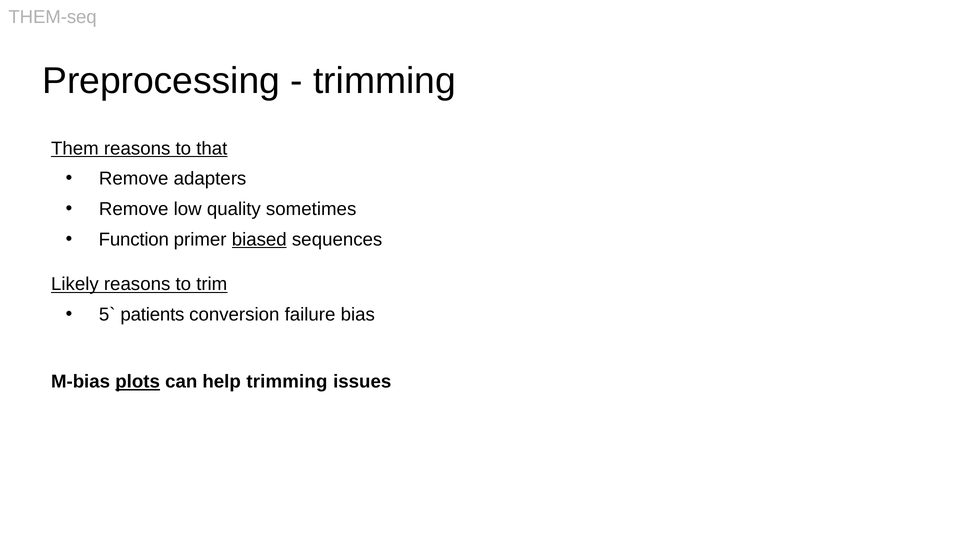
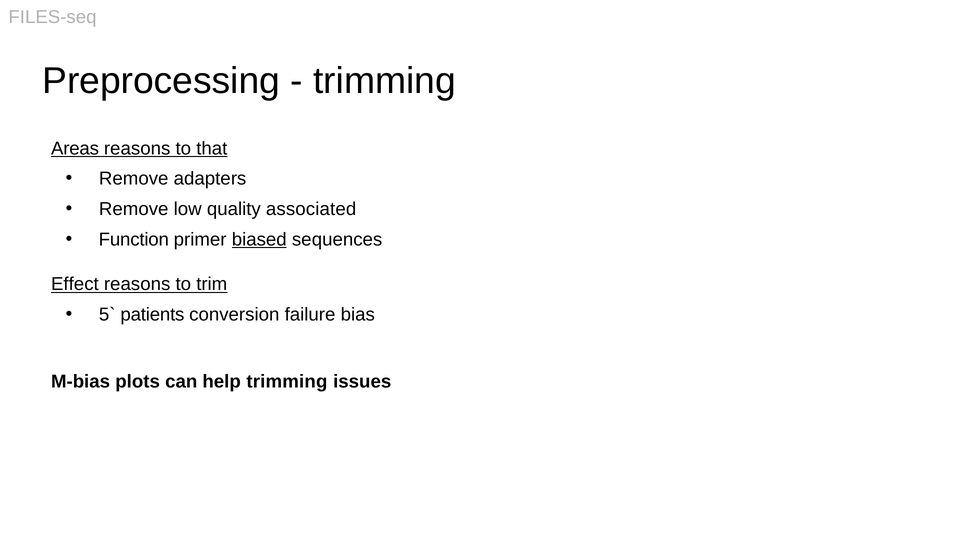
THEM-seq: THEM-seq -> FILES-seq (53, 17)
Them: Them -> Areas (75, 149)
sometimes: sometimes -> associated (311, 209)
Likely: Likely -> Effect (75, 284)
plots underline: present -> none (138, 382)
